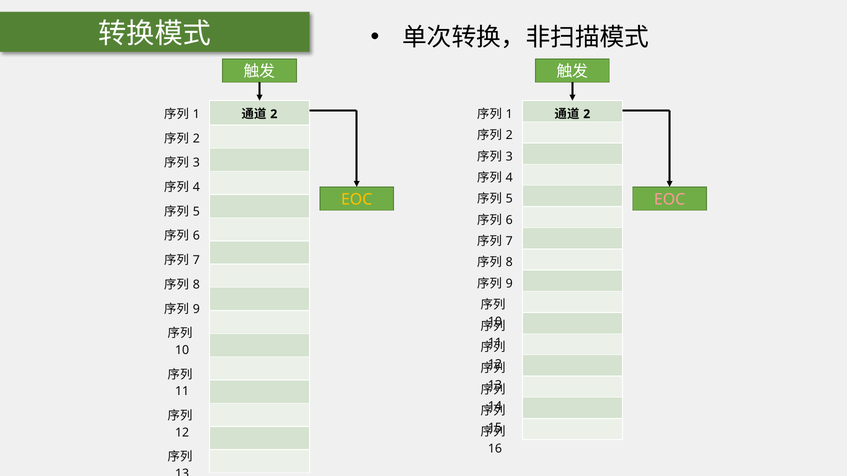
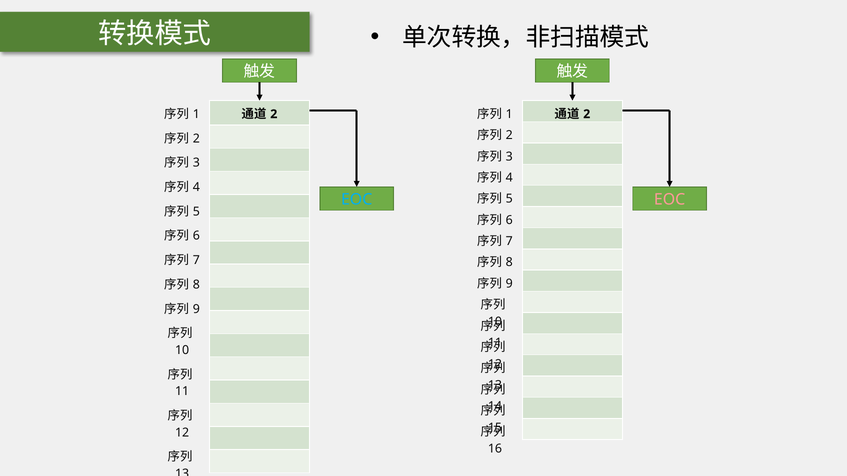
EOC colour: yellow -> light blue (357, 200)
